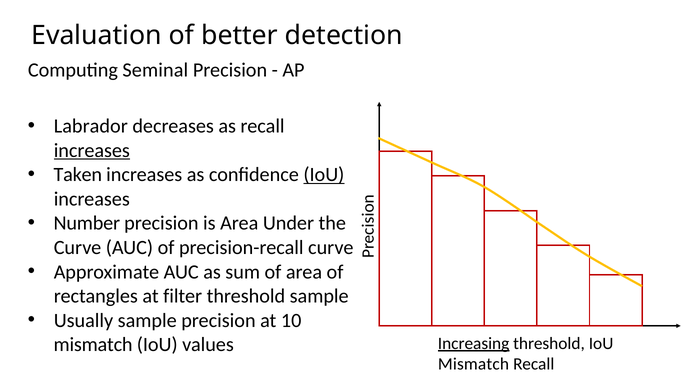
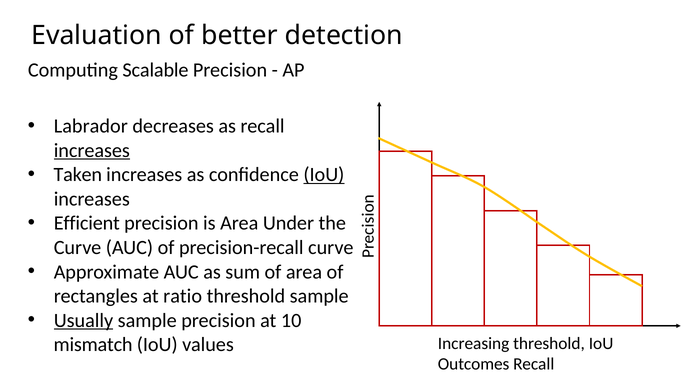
Seminal: Seminal -> Scalable (155, 70)
Number: Number -> Efficient (87, 223)
filter: filter -> ratio (183, 296)
Usually underline: none -> present (83, 320)
Increasing underline: present -> none (474, 343)
Mismatch: Mismatch -> Outcomes (474, 364)
